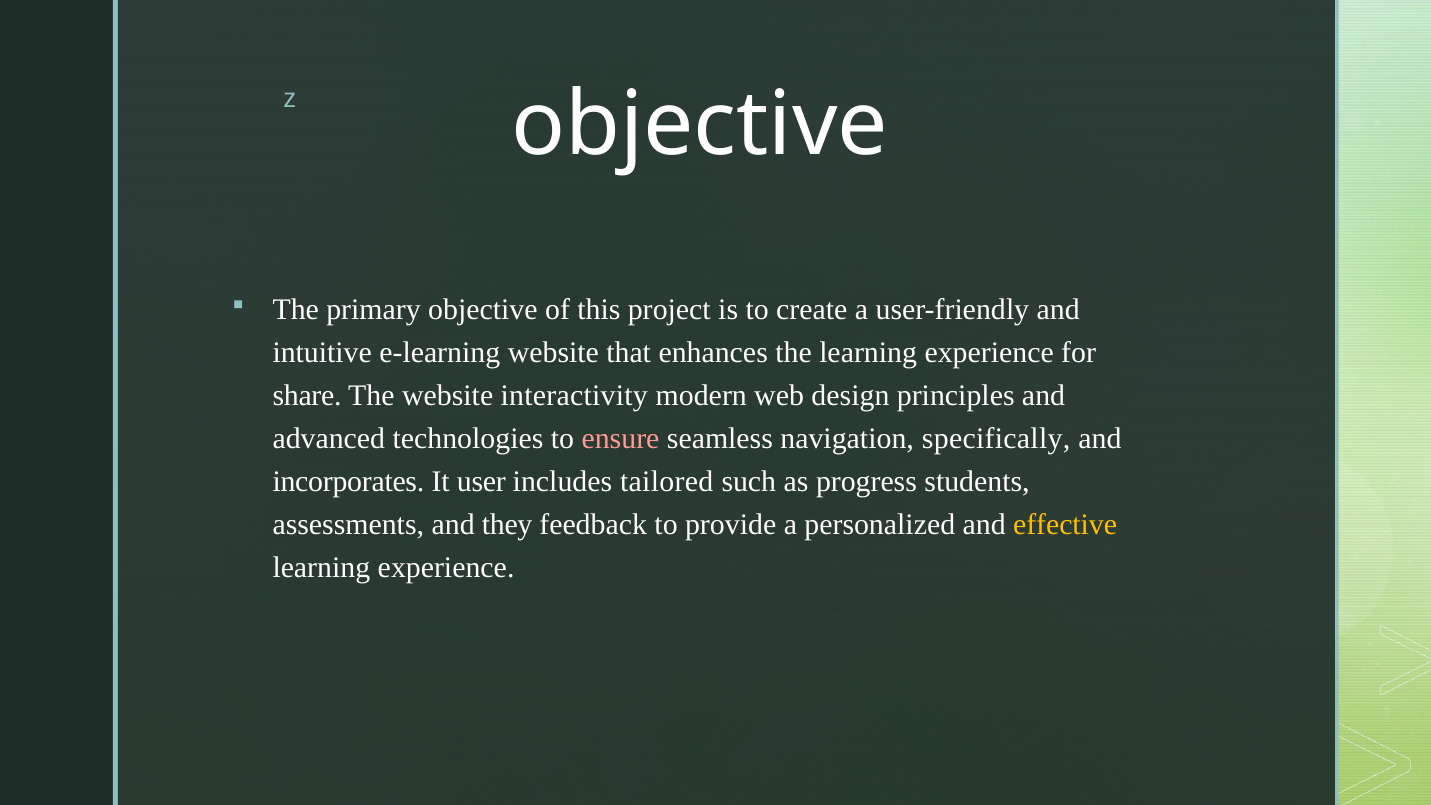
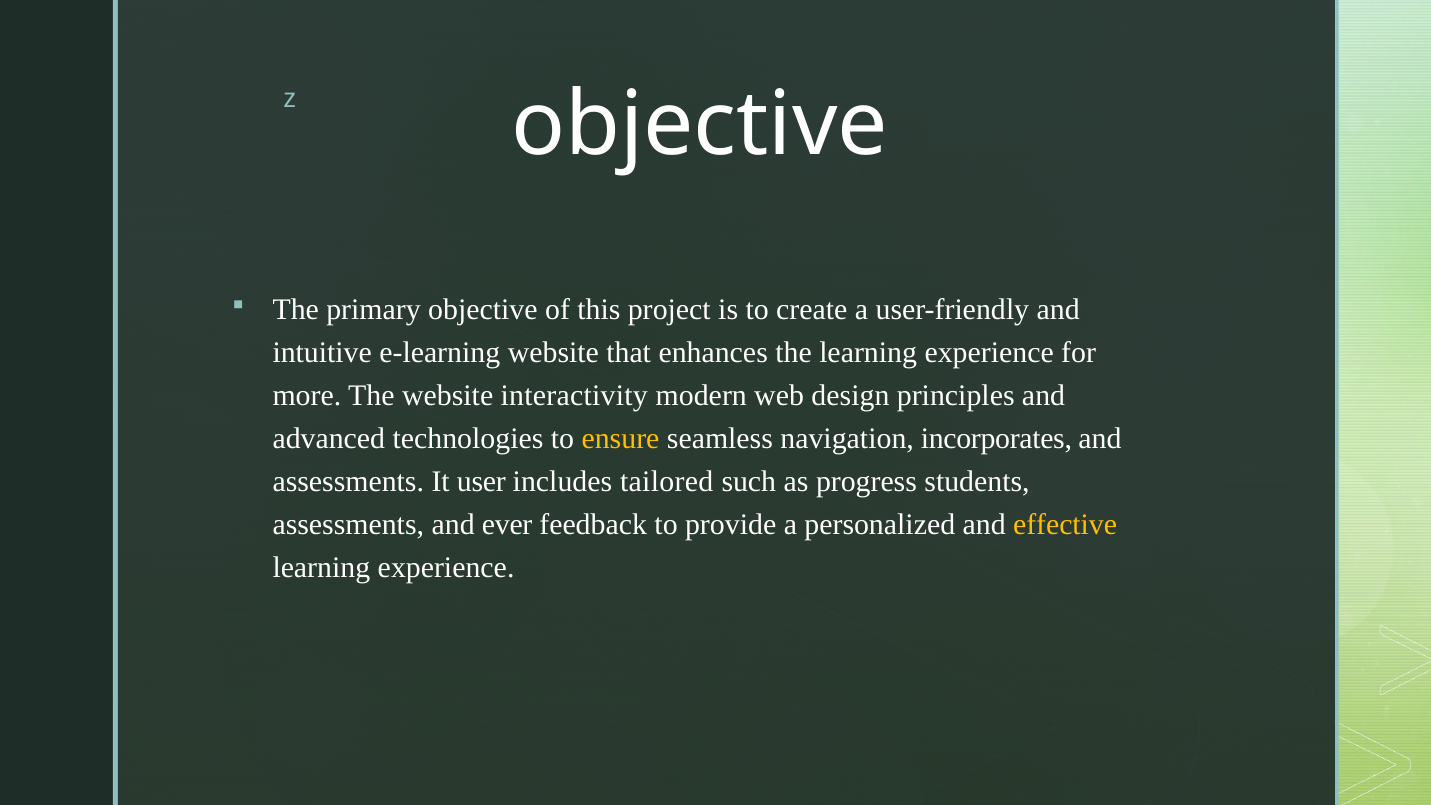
share: share -> more (307, 396)
ensure colour: pink -> yellow (620, 439)
specifically: specifically -> incorporates (996, 439)
incorporates: incorporates -> assessments (348, 482)
they: they -> ever (507, 525)
